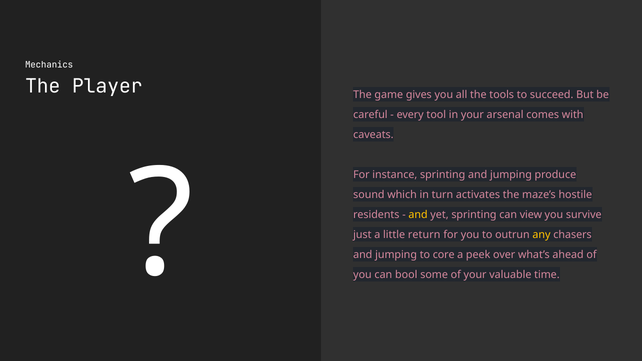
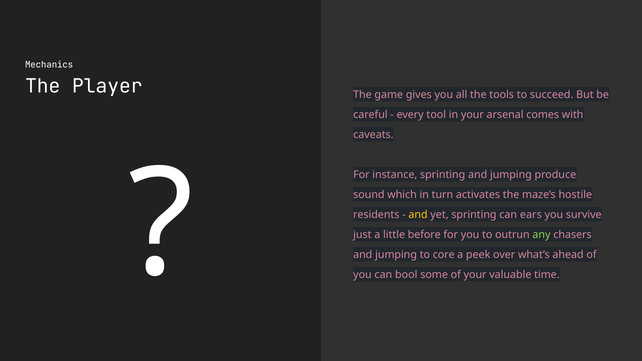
view: view -> ears (531, 215)
return: return -> before (424, 235)
any colour: yellow -> light green (542, 235)
